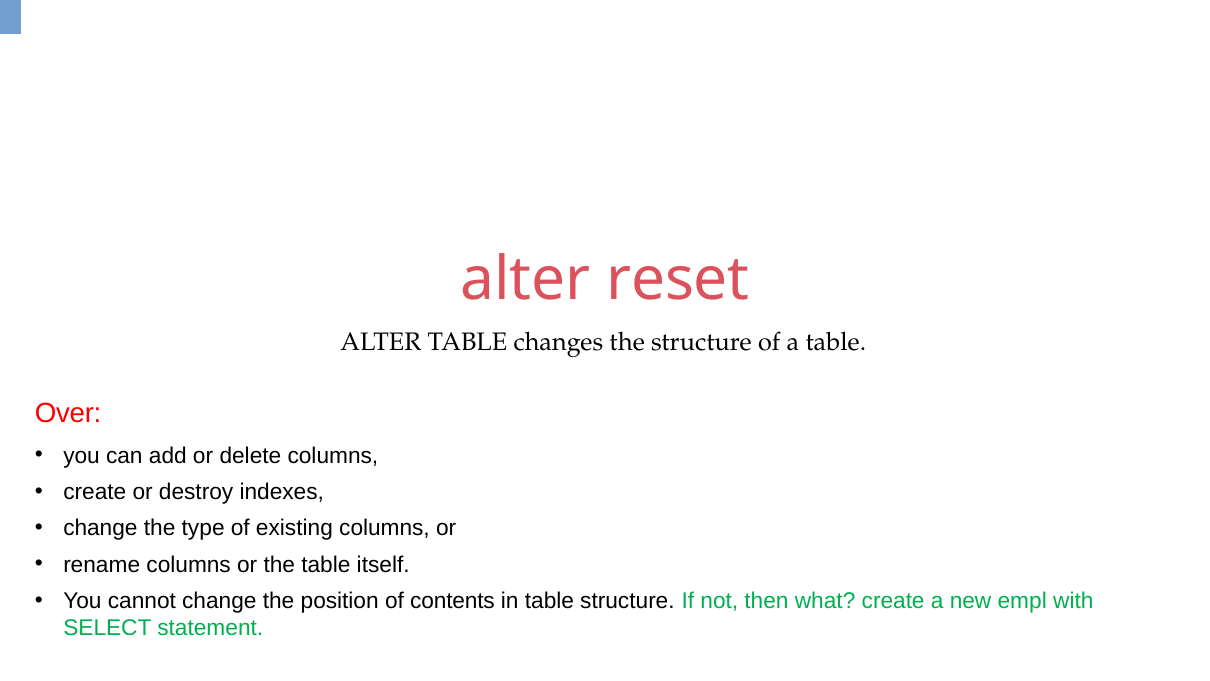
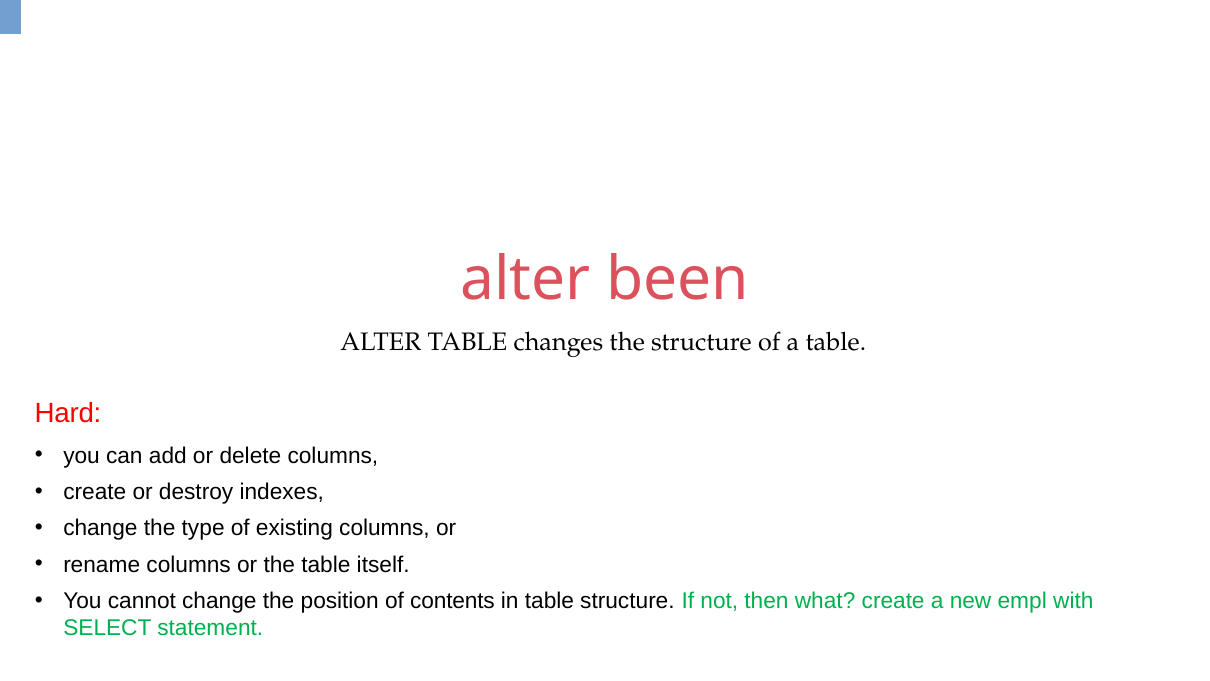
reset: reset -> been (678, 279)
Over: Over -> Hard (68, 413)
